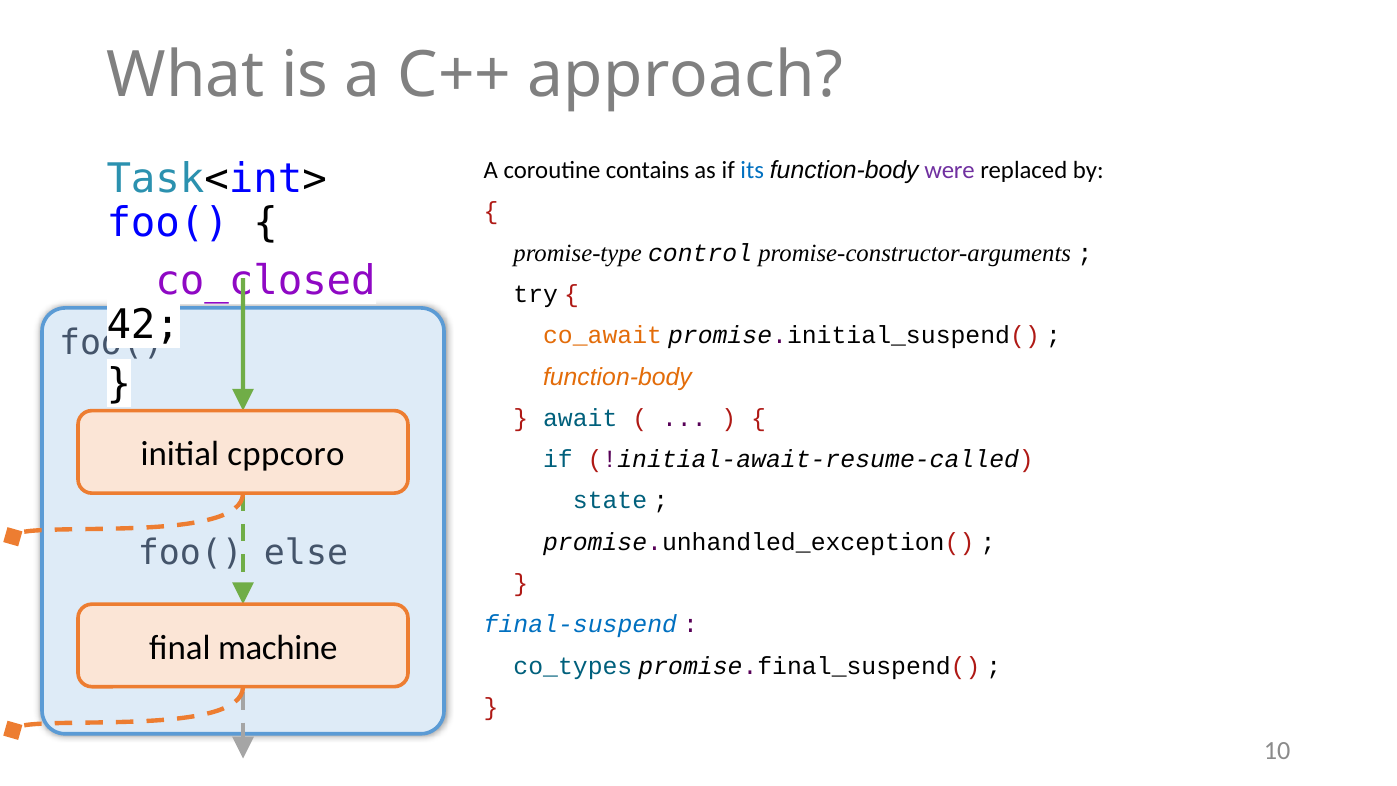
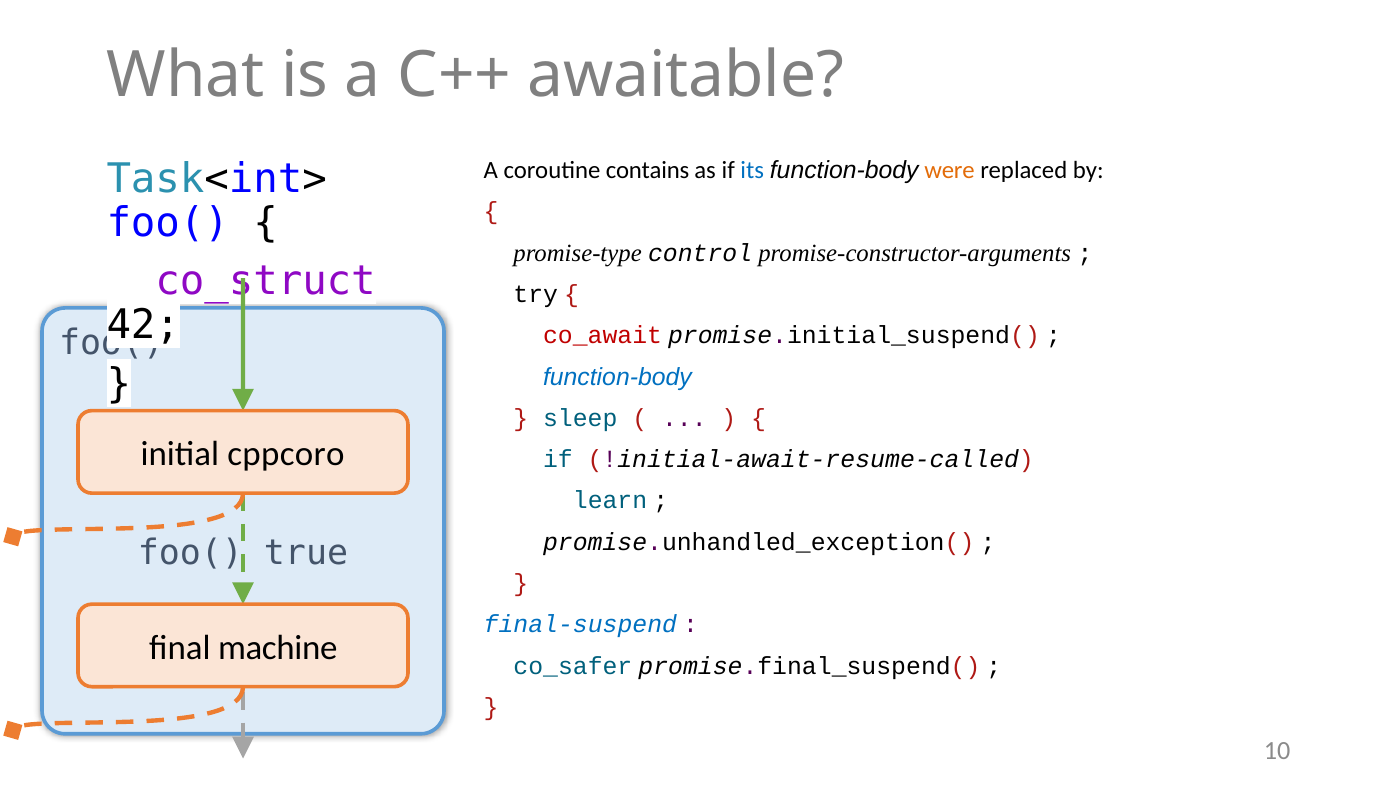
approach: approach -> awaitable (686, 76)
were colour: purple -> orange (950, 170)
co_closed: co_closed -> co_struct (266, 281)
co_await colour: orange -> red (603, 335)
function-body colour: orange -> blue (617, 377)
await: await -> sleep (580, 418)
state: state -> learn (610, 501)
else: else -> true (306, 553)
co_types: co_types -> co_safer (573, 666)
